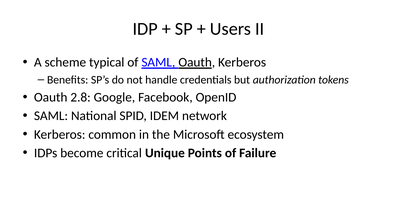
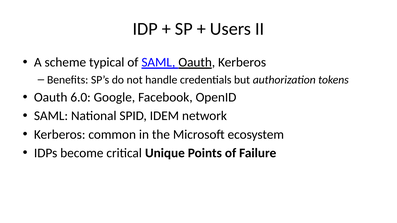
2.8: 2.8 -> 6.0 (81, 98)
